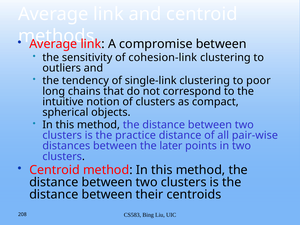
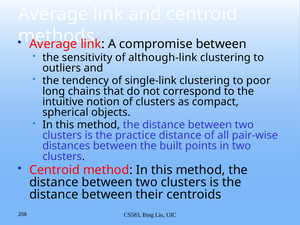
cohesion-link: cohesion-link -> although-link (163, 58)
later: later -> built (171, 146)
